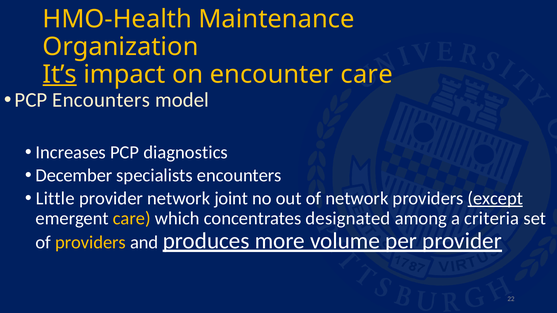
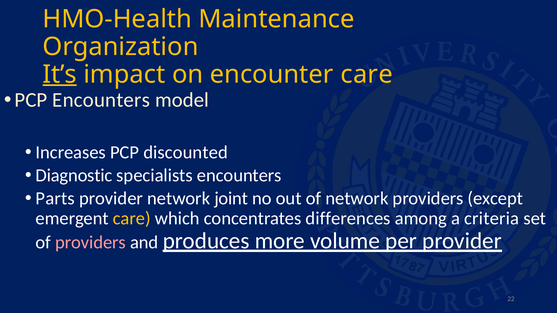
diagnostics: diagnostics -> discounted (186, 153)
December: December -> Diagnostic (74, 176)
Little: Little -> Parts (55, 199)
except underline: present -> none (495, 199)
designated: designated -> differences (348, 219)
providers colour: yellow -> pink (91, 243)
